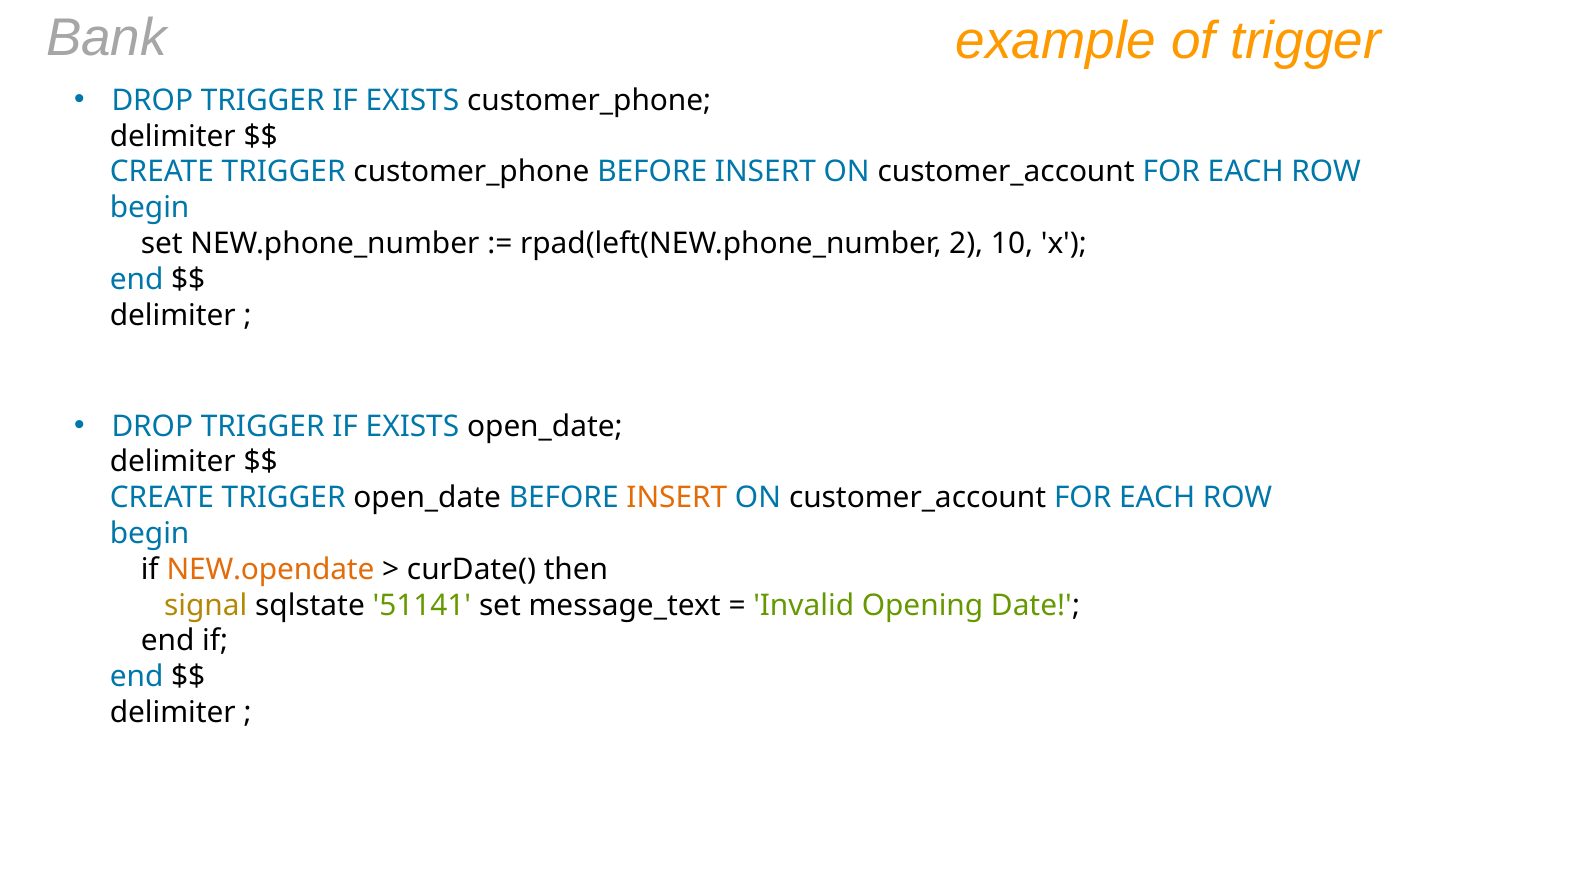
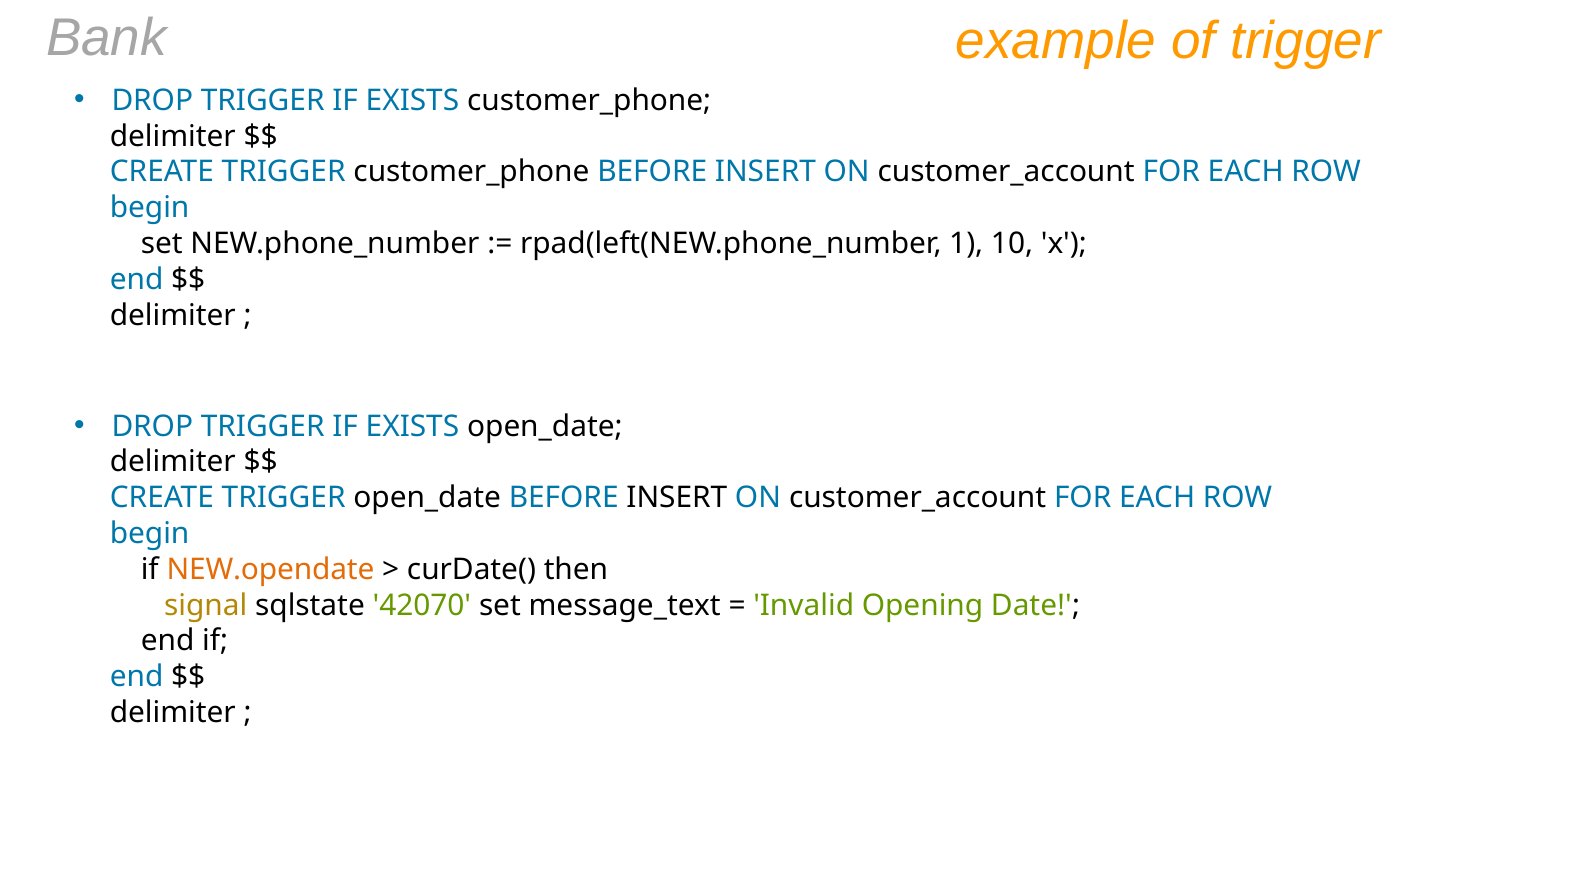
2: 2 -> 1 (966, 244)
INSERT colour: orange -> black (677, 498)
51141: 51141 -> 42070 (422, 606)
